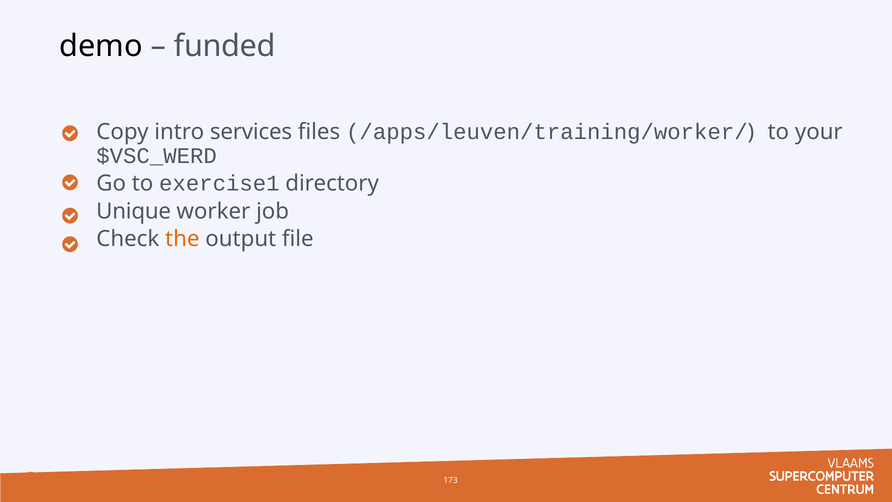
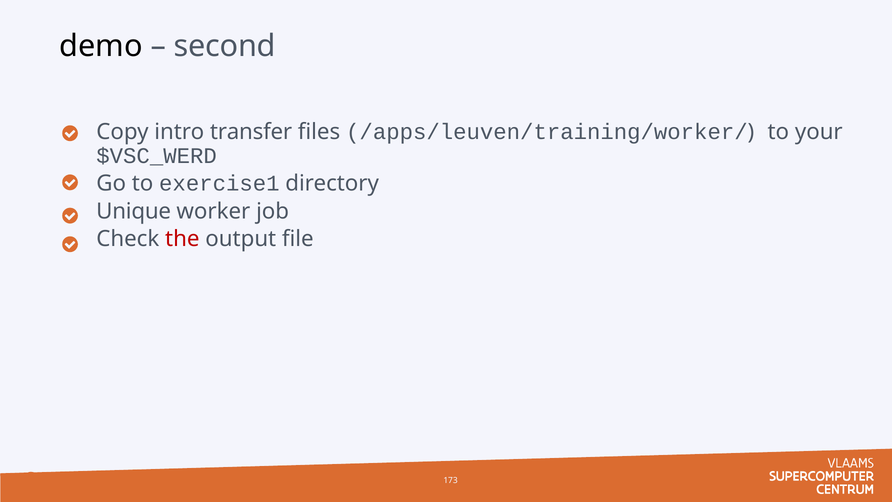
funded: funded -> second (225, 46)
services: services -> transfer (251, 132)
the colour: orange -> red (182, 239)
